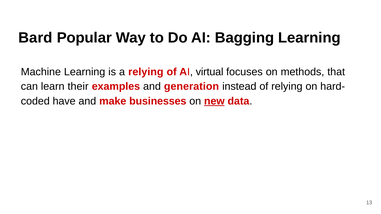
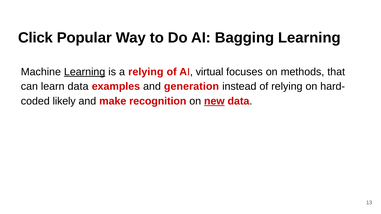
Bard: Bard -> Click (36, 38)
Learning underline: none -> present (85, 72)
learn their: their -> data (78, 87)
have: have -> likely (64, 101)
businesses: businesses -> recognition (158, 101)
